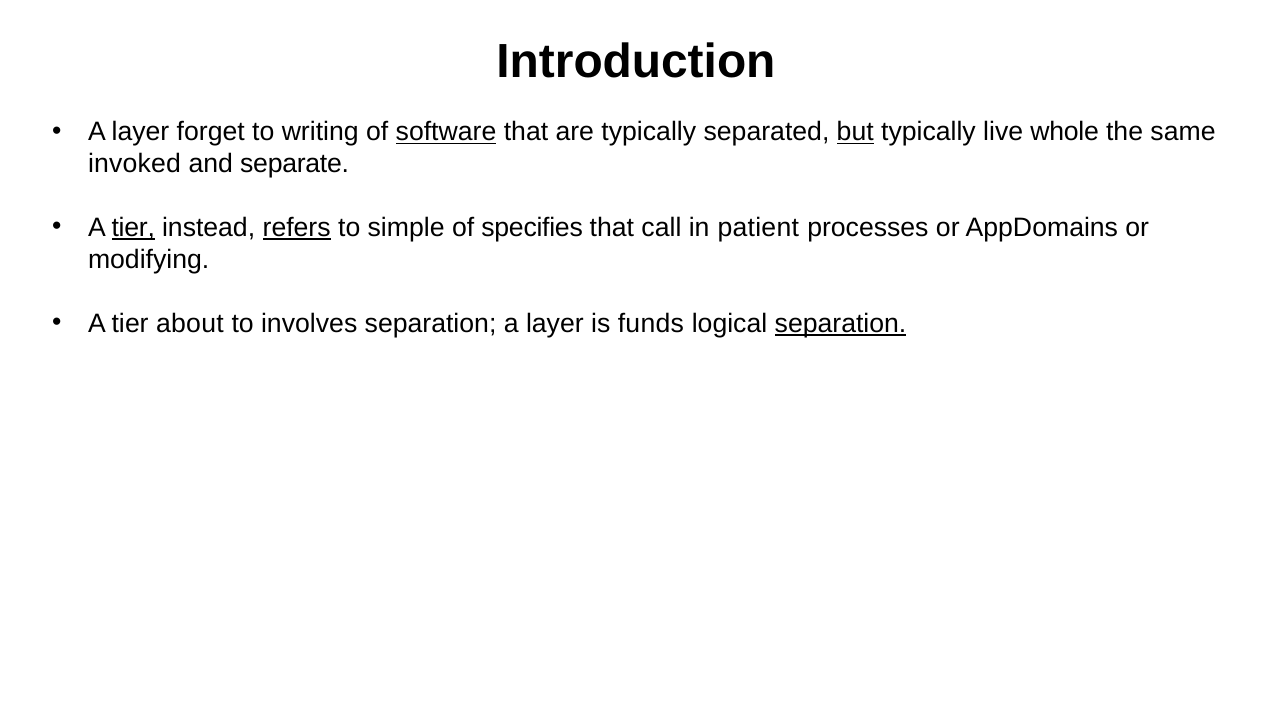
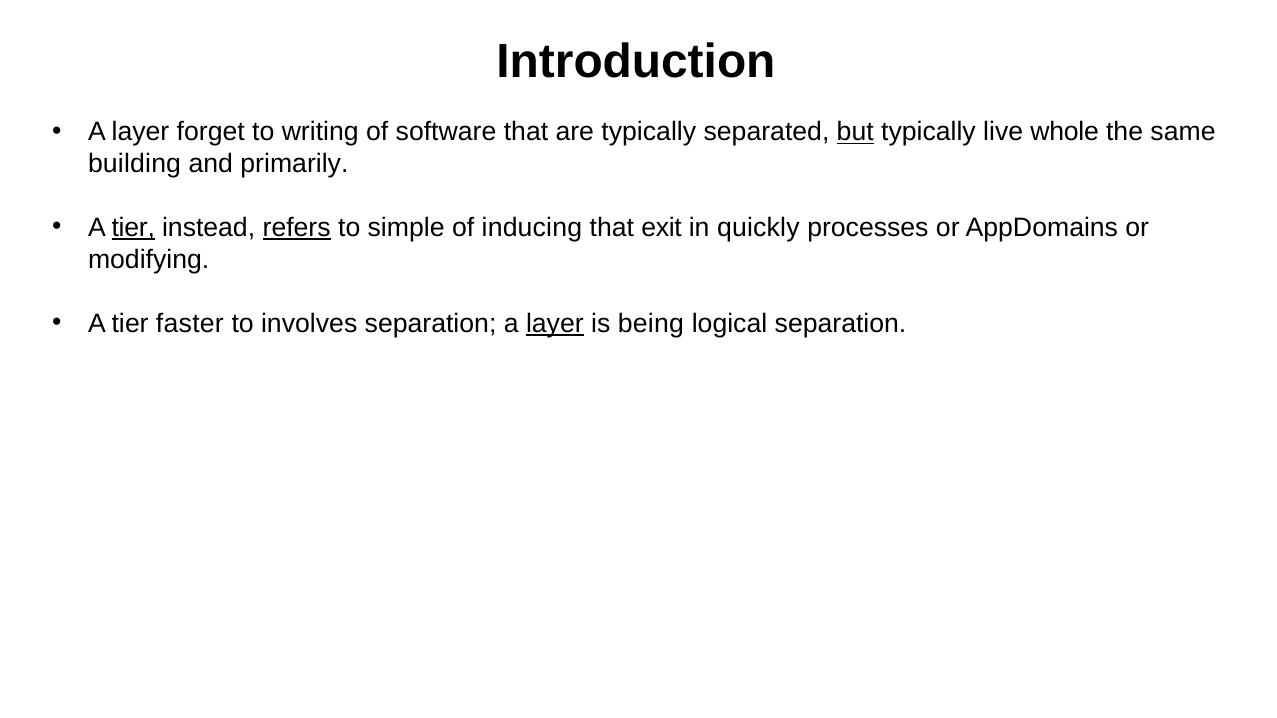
software underline: present -> none (446, 132)
invoked: invoked -> building (135, 164)
separate: separate -> primarily (294, 164)
specifies: specifies -> inducing (532, 228)
call: call -> exit (662, 228)
patient: patient -> quickly (758, 228)
about: about -> faster (190, 324)
layer underline: none -> present (555, 324)
funds: funds -> being (651, 324)
separation underline: present -> none (840, 324)
